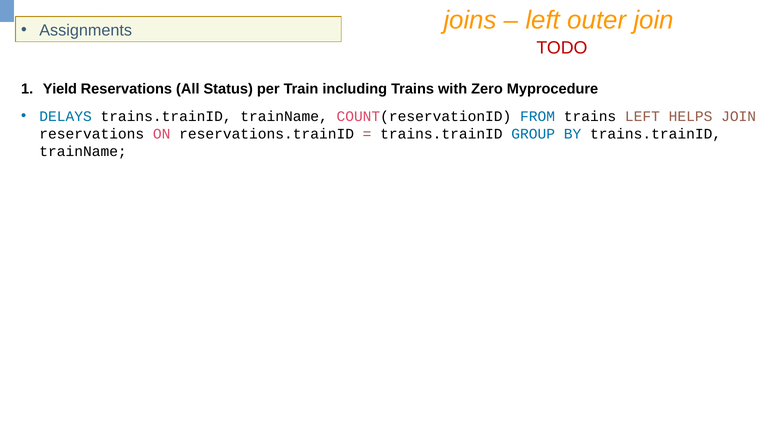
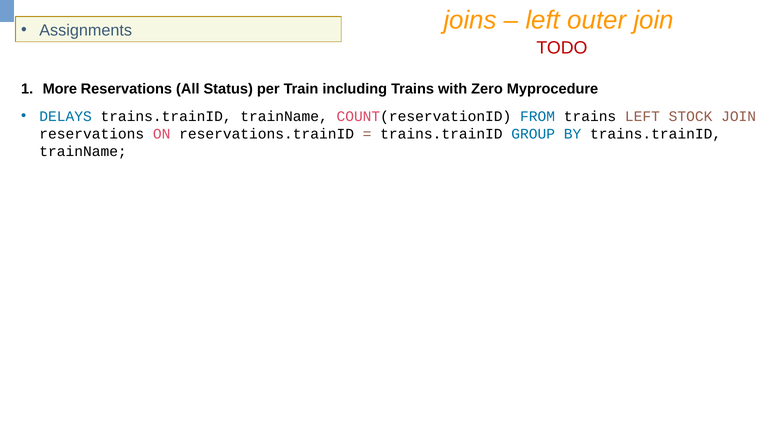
Yield: Yield -> More (60, 89)
HELPS: HELPS -> STOCK (691, 116)
